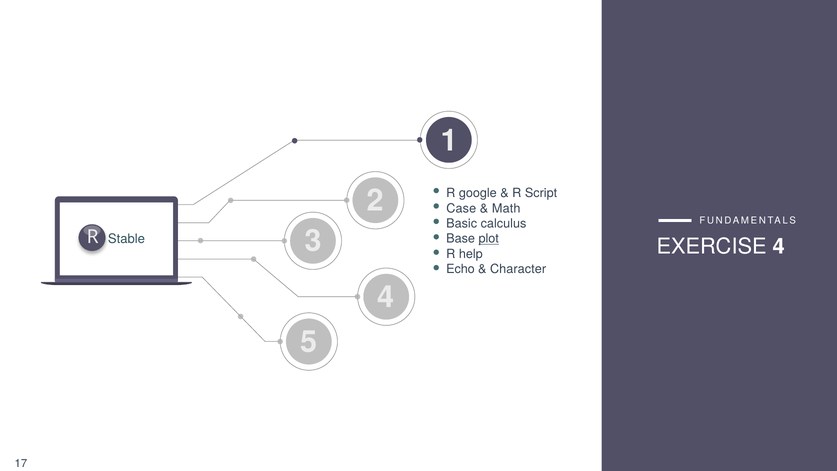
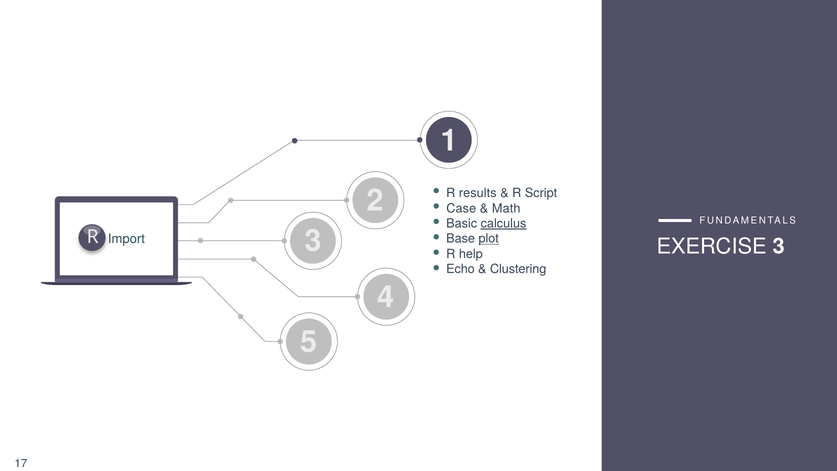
google: google -> results (478, 193)
calculus underline: none -> present (504, 224)
Stable: Stable -> Import (126, 239)
EXERCISE 4: 4 -> 3 (779, 246)
Character: Character -> Clustering (518, 269)
